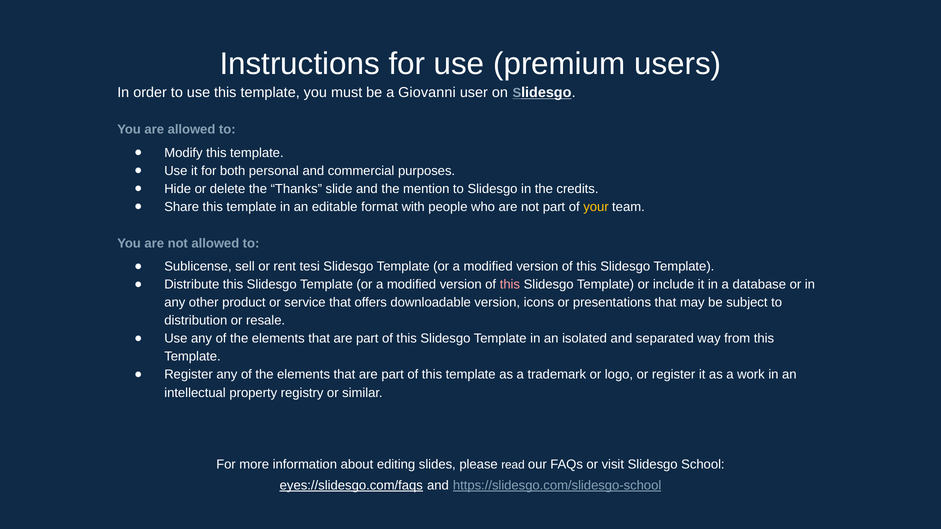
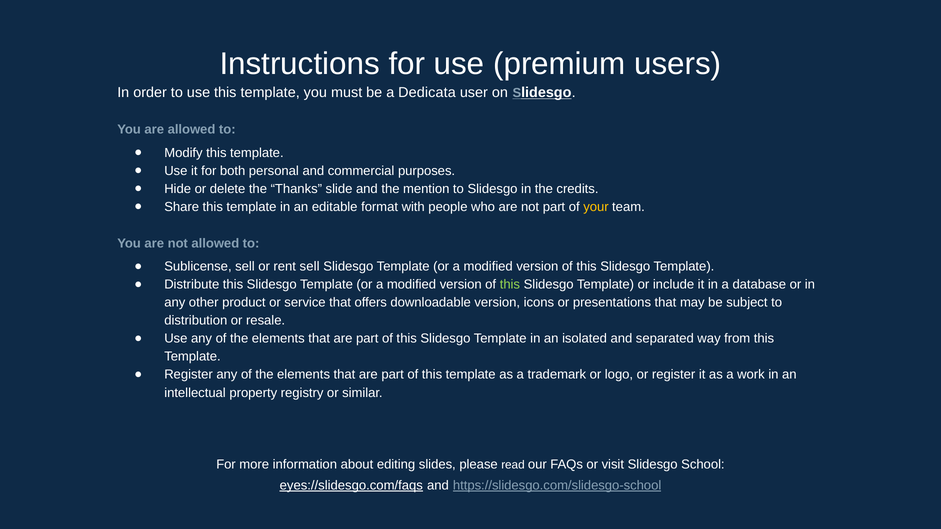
Giovanni: Giovanni -> Dedicata (427, 93)
rent tesi: tesi -> sell (310, 267)
this colour: pink -> light green (510, 285)
